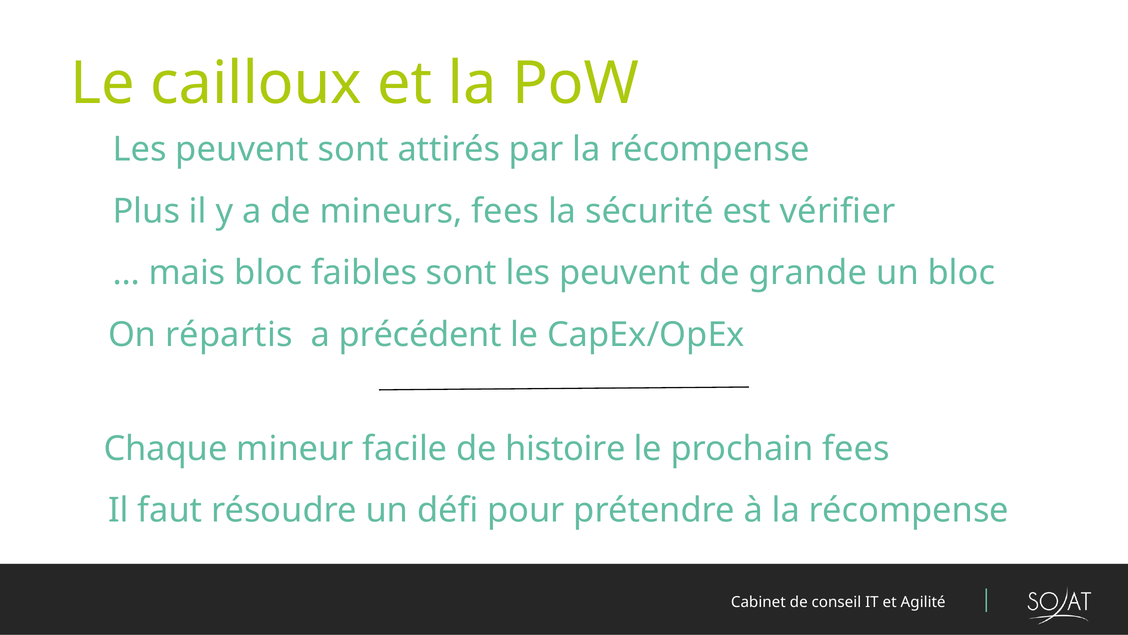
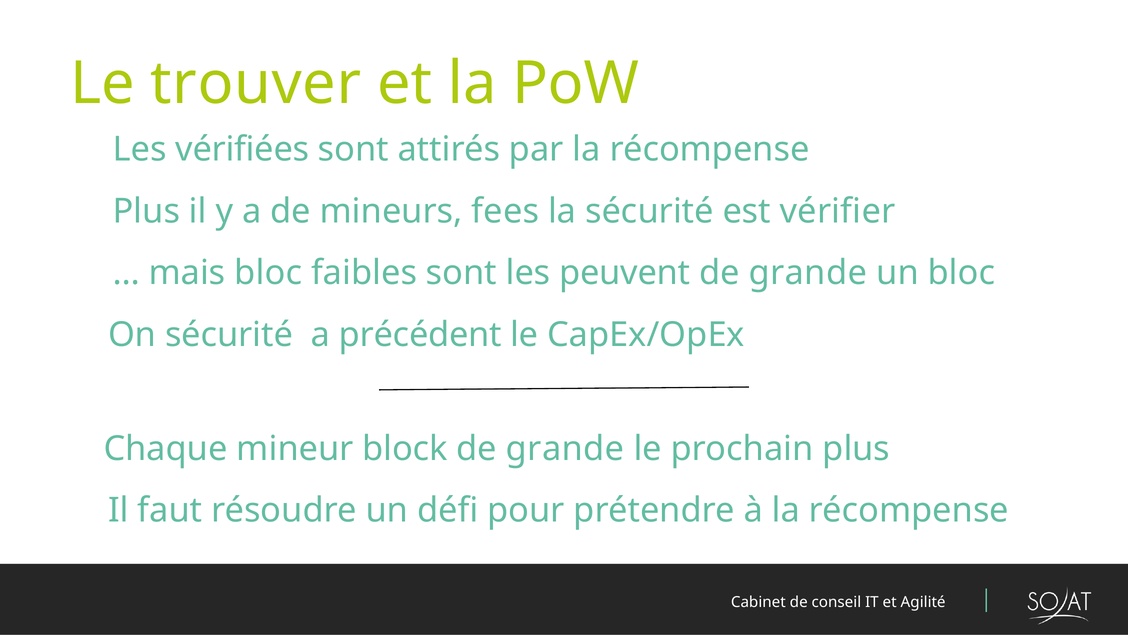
cailloux: cailloux -> trouver (256, 84)
peuvent: peuvent -> vérifiées (242, 149)
On répartis: répartis -> sécurité (229, 335)
facile: facile -> block (405, 448)
histoire: histoire -> grande (565, 448)
prochain fees: fees -> plus (856, 448)
